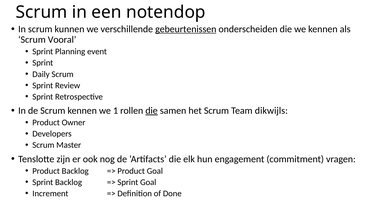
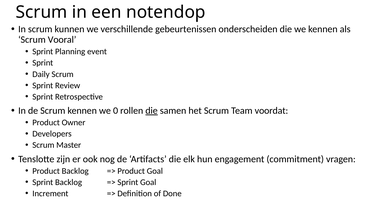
gebeurtenissen underline: present -> none (186, 29)
1: 1 -> 0 (116, 111)
dikwijls: dikwijls -> voordat (271, 111)
